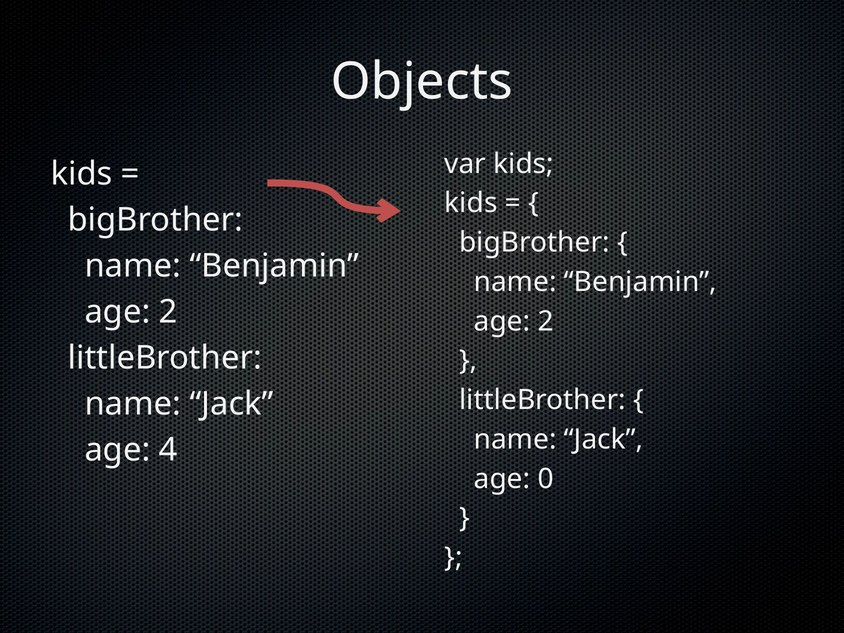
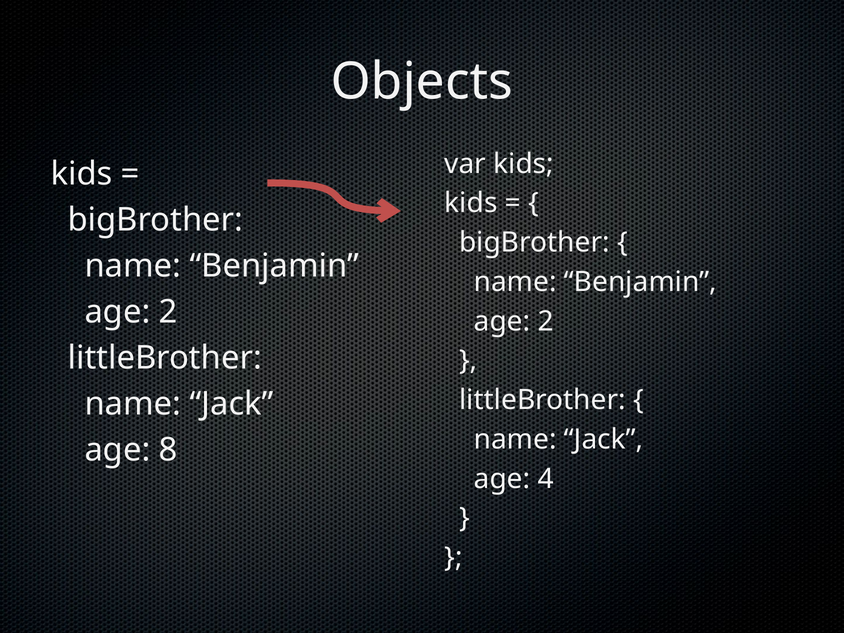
4: 4 -> 8 (168, 450)
0: 0 -> 4 (546, 479)
